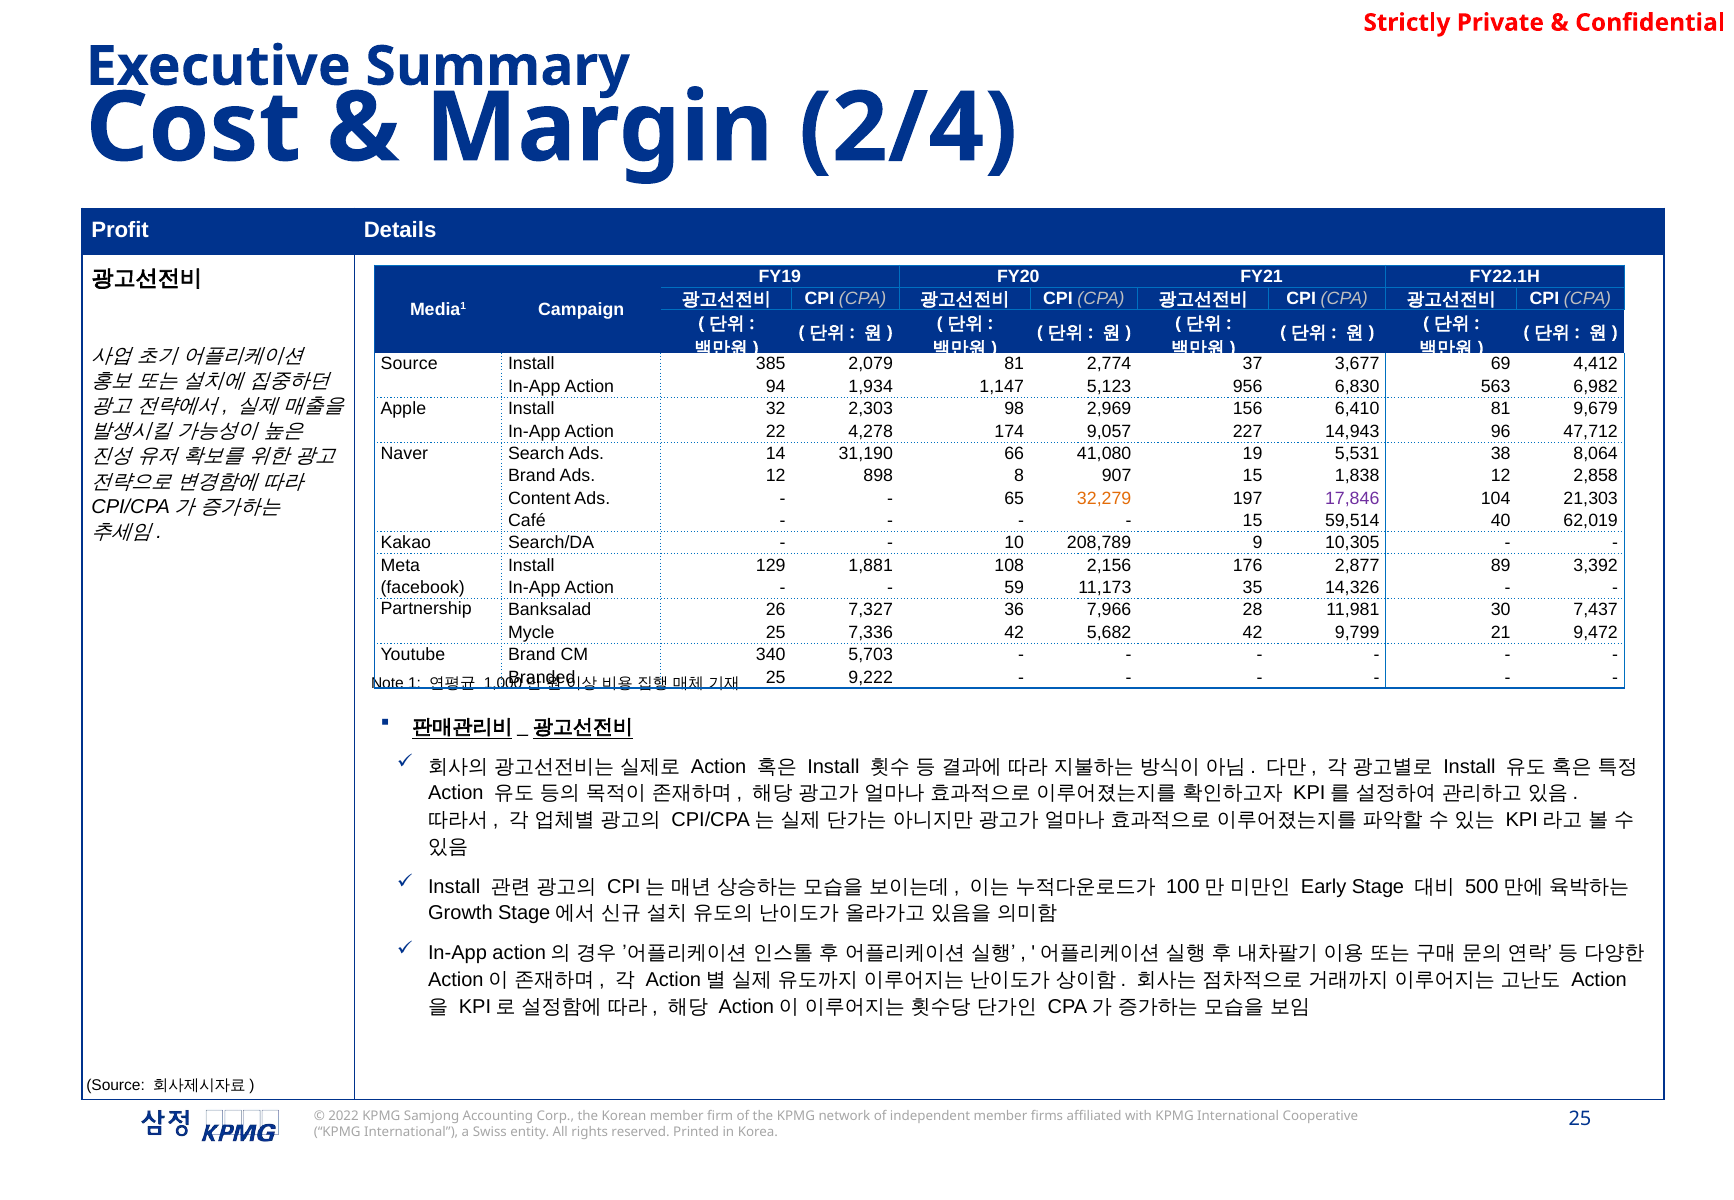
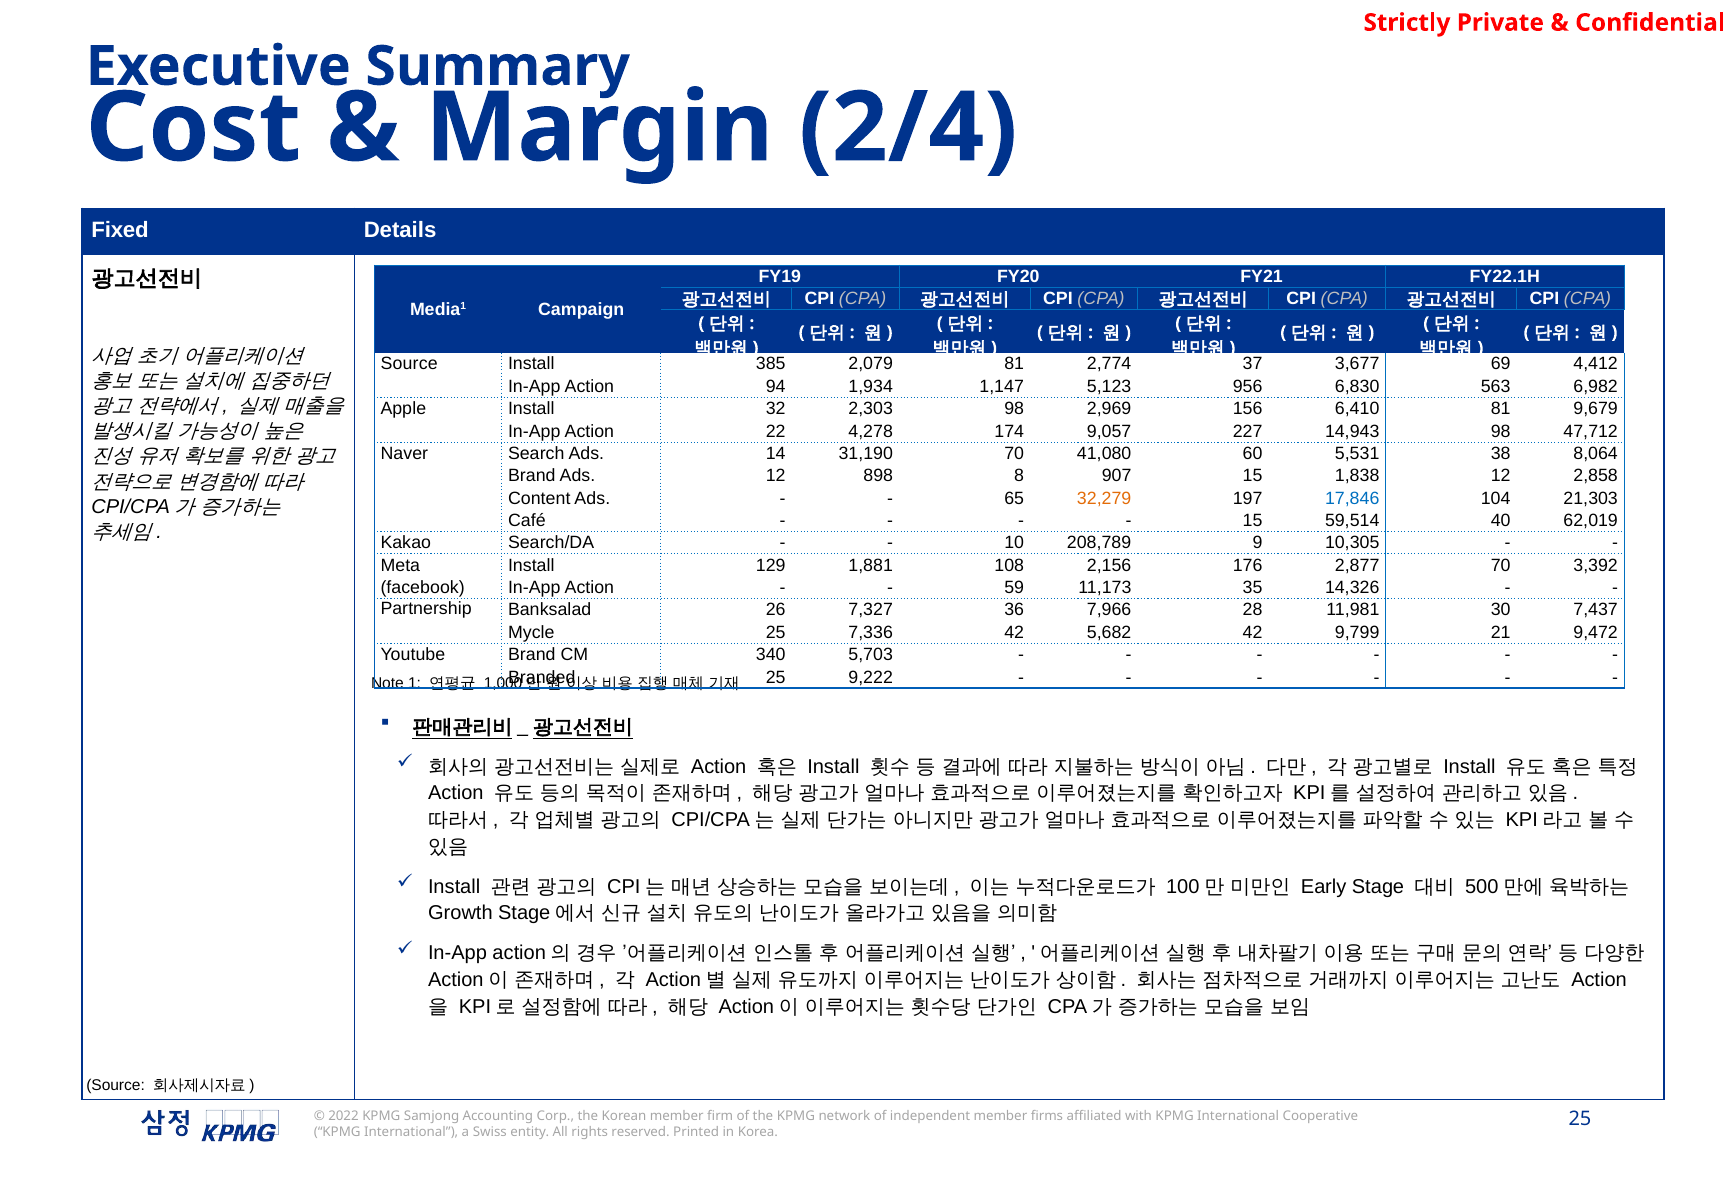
Profit: Profit -> Fixed (120, 231)
14,943 96: 96 -> 98 (1501, 431)
31,190 66: 66 -> 70 (1014, 454)
19: 19 -> 60 (1253, 454)
17,846 colour: purple -> blue (1352, 498)
2,877 89: 89 -> 70 (1501, 566)
